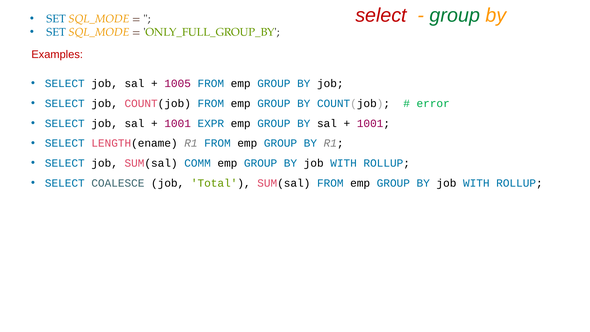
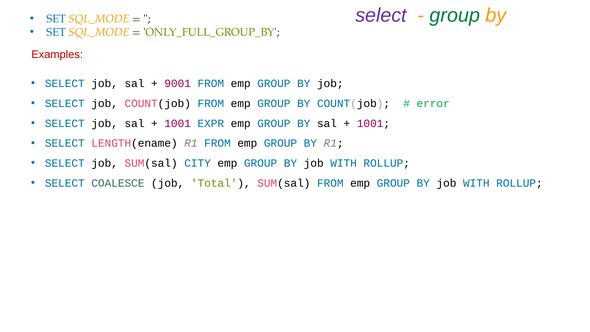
select colour: red -> purple (381, 15)
1005: 1005 -> 9001 (178, 84)
COMM: COMM -> CITY (198, 163)
